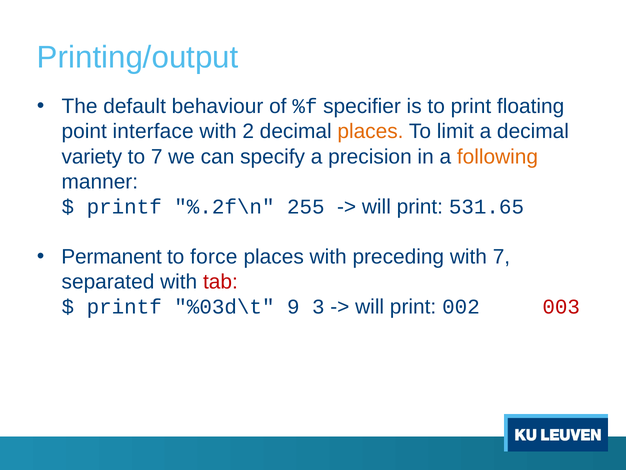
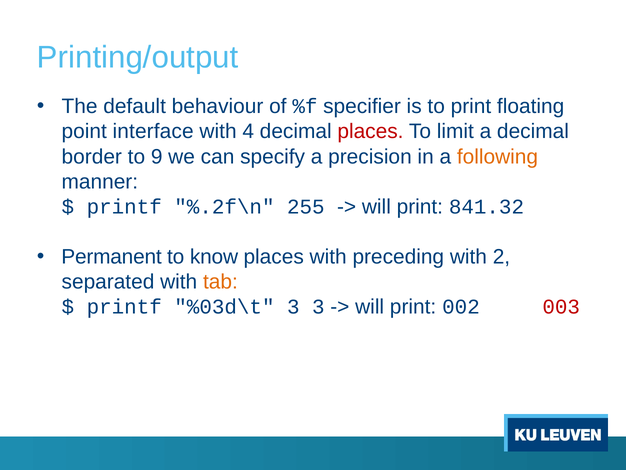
2: 2 -> 4 (248, 131)
places colour: orange -> red (370, 131)
variety: variety -> border (92, 156)
to 7: 7 -> 9 (157, 156)
531.65: 531.65 -> 841.32 (486, 207)
force: force -> know (214, 257)
with 7: 7 -> 2 (501, 257)
tab colour: red -> orange (220, 282)
%03d\t 9: 9 -> 3 (293, 307)
